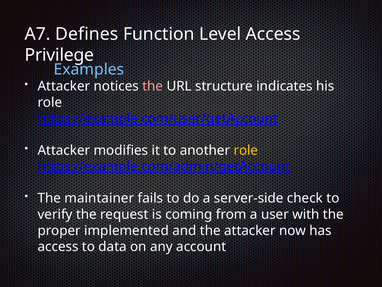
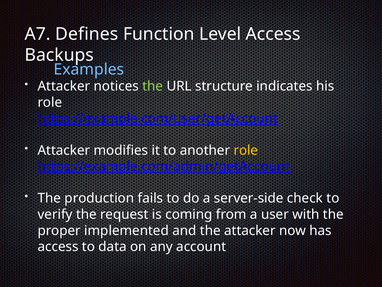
Privilege: Privilege -> Backups (59, 55)
the colour: pink -> light green (153, 86)
maintainer: maintainer -> production (99, 198)
